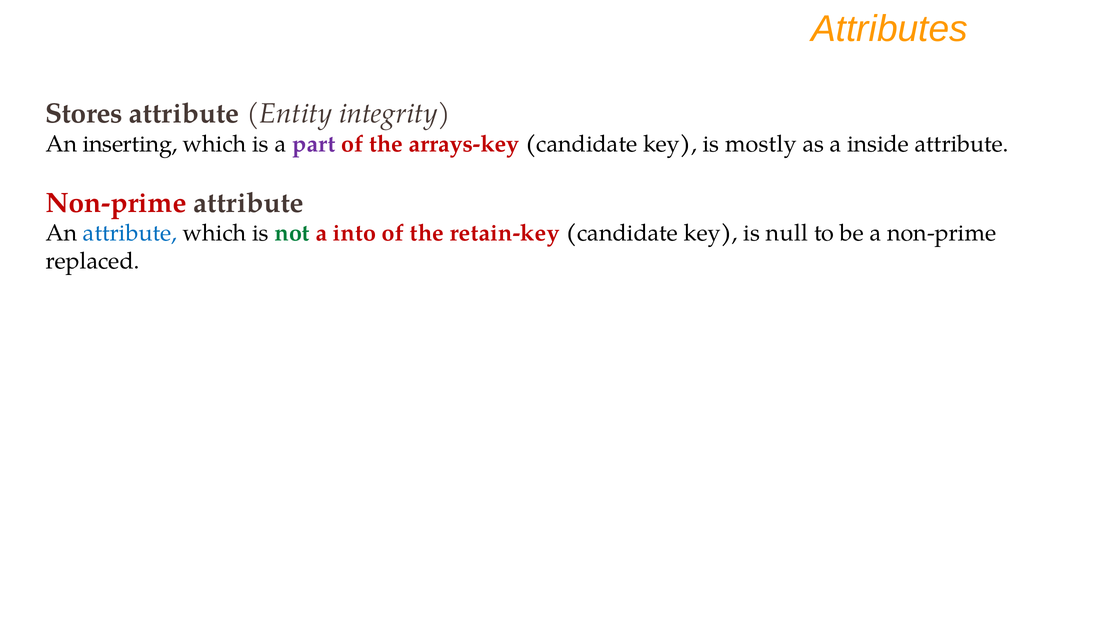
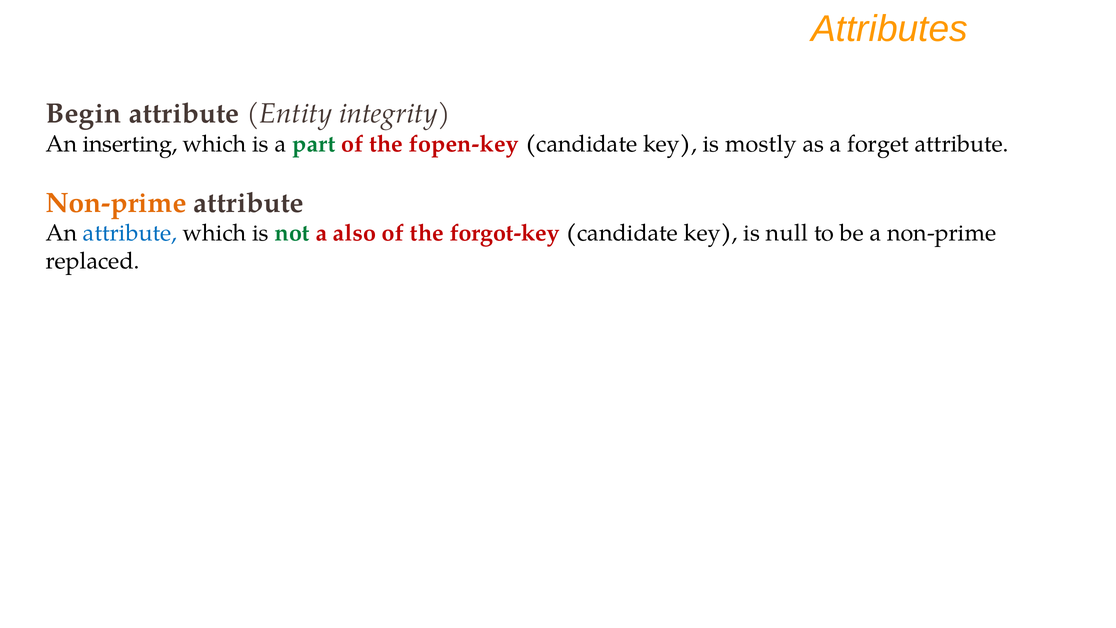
Stores: Stores -> Begin (84, 113)
part colour: purple -> green (314, 144)
arrays-key: arrays-key -> fopen-key (464, 144)
inside: inside -> forget (878, 144)
Non-prime colour: red -> orange (116, 203)
into: into -> also (355, 233)
retain-key: retain-key -> forgot-key (505, 233)
